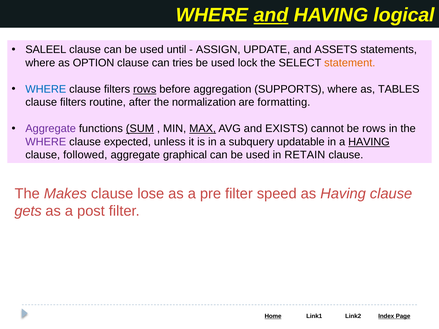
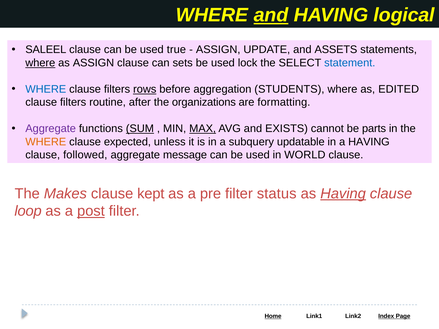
until: until -> true (176, 50)
where underline: none -> present (40, 63)
as OPTION: OPTION -> ASSIGN (93, 63)
tries: tries -> sets (183, 63)
statement colour: orange -> blue (350, 63)
SUPPORTS: SUPPORTS -> STUDENTS (289, 89)
TABLES: TABLES -> EDITED (399, 89)
normalization: normalization -> organizations (204, 102)
be rows: rows -> parts (374, 129)
WHERE colour: purple -> orange (46, 142)
HAVING underline: present -> none (369, 142)
graphical: graphical -> message (185, 155)
RETAIN: RETAIN -> WORLD (305, 155)
lose: lose -> kept (151, 194)
speed: speed -> status (277, 194)
Having underline: none -> present (343, 194)
gets: gets -> loop (28, 211)
post underline: none -> present (91, 211)
